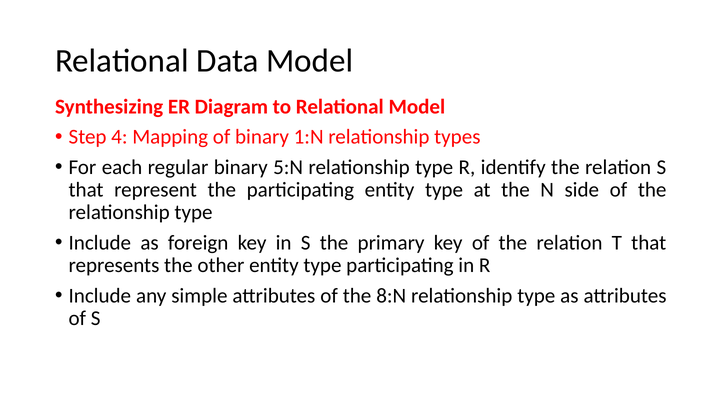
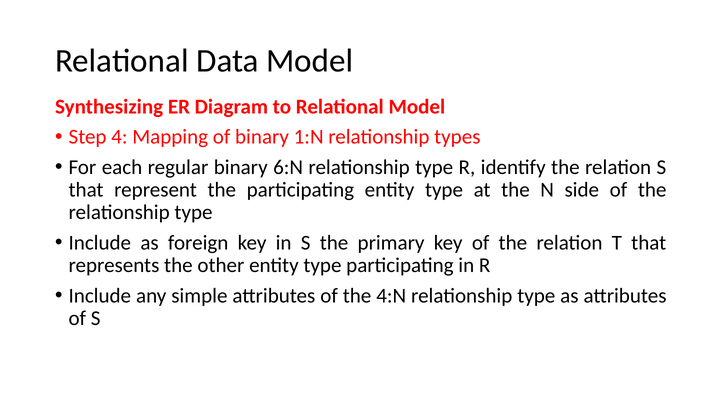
5:N: 5:N -> 6:N (288, 167)
8:N: 8:N -> 4:N (391, 296)
